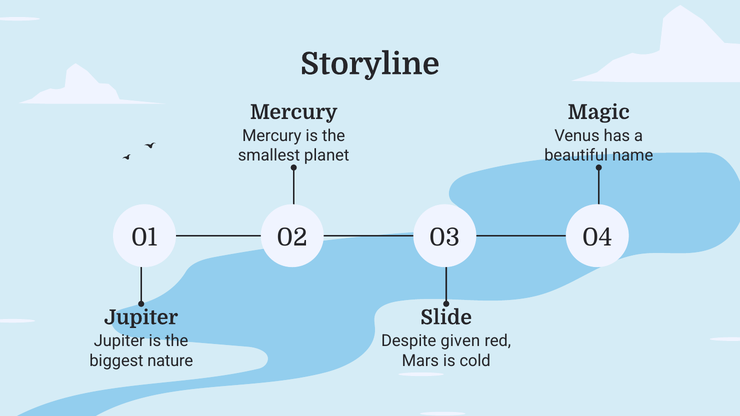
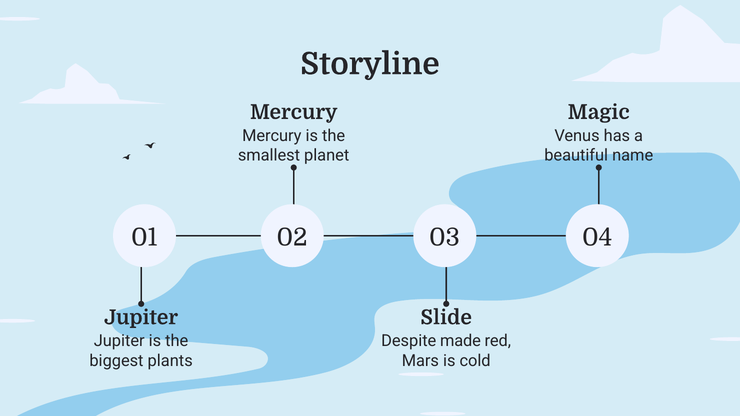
given: given -> made (460, 341)
nature: nature -> plants (170, 361)
